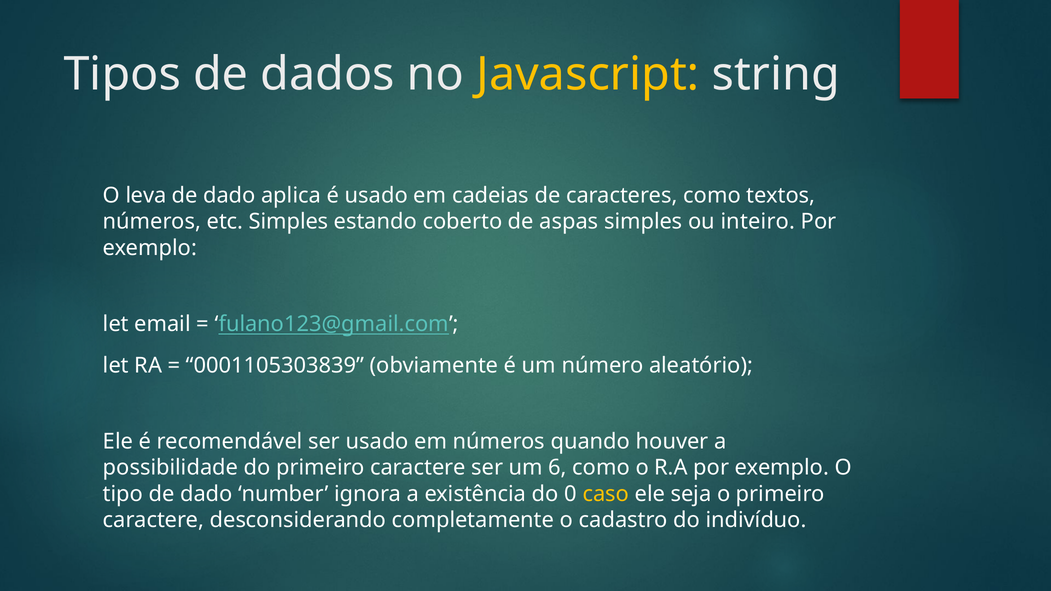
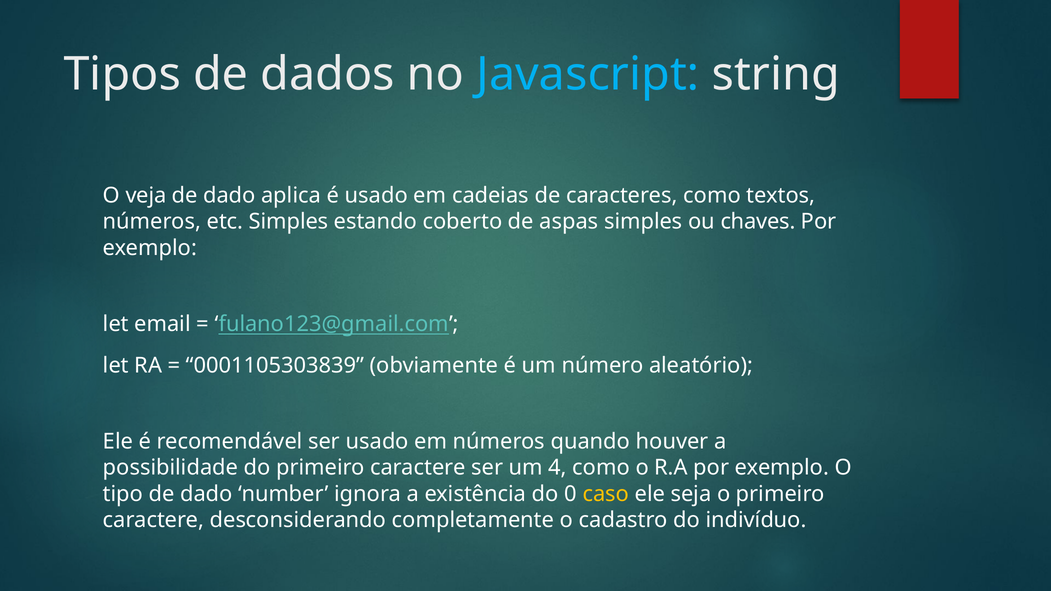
Javascript colour: yellow -> light blue (588, 74)
leva: leva -> veja (146, 196)
inteiro: inteiro -> chaves (758, 222)
6: 6 -> 4 (557, 468)
